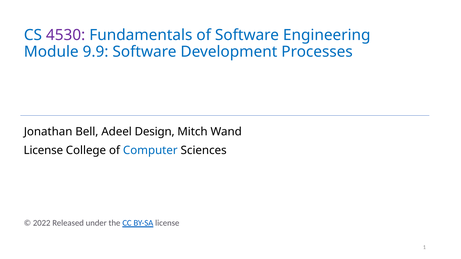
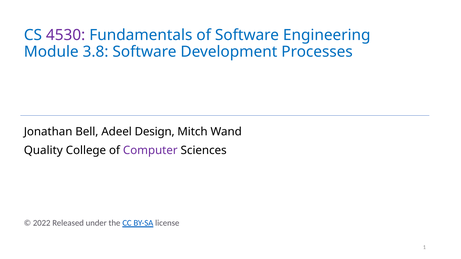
9.9: 9.9 -> 3.8 (96, 52)
License: License -> Quality (43, 151)
Computer colour: blue -> purple (150, 151)
